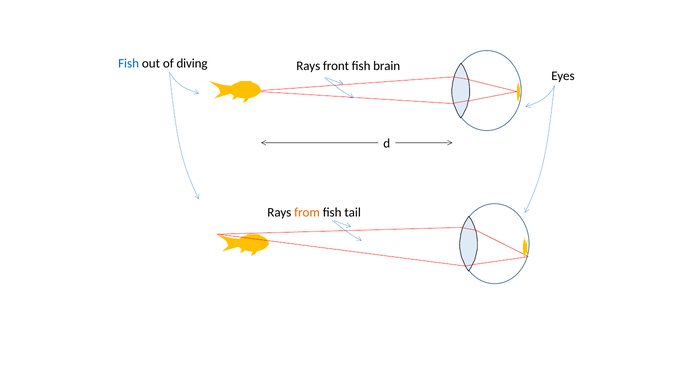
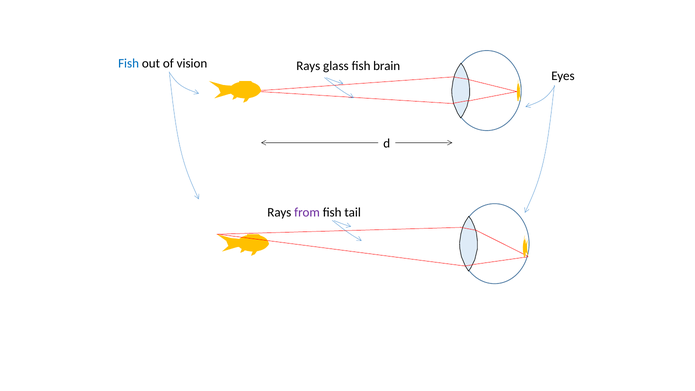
diving: diving -> vision (192, 63)
front: front -> glass (336, 66)
from colour: orange -> purple (307, 212)
